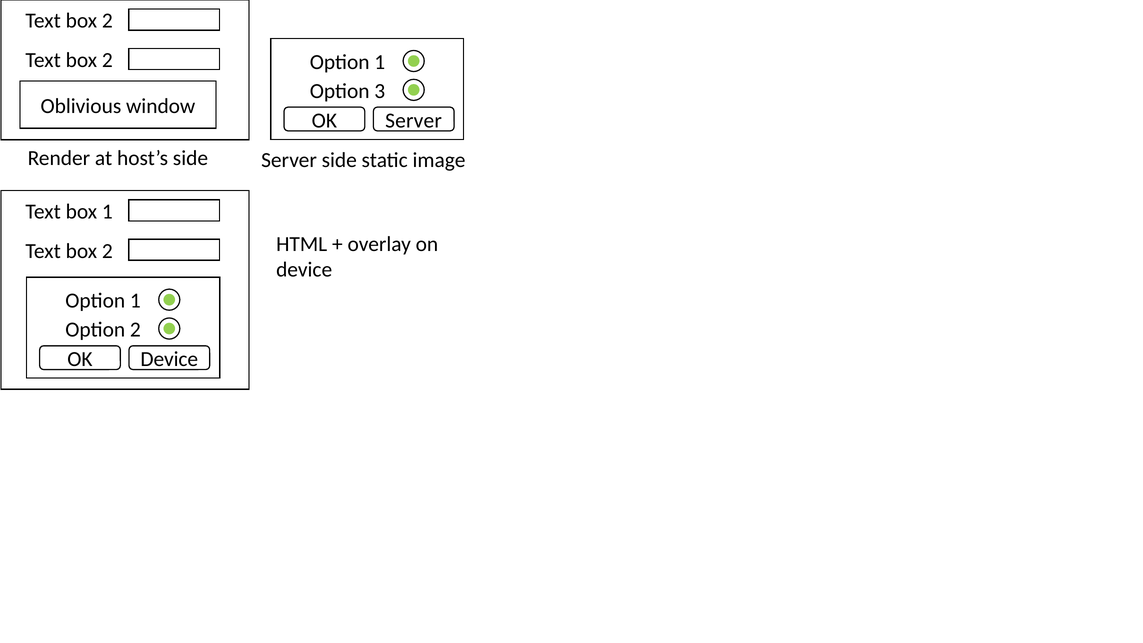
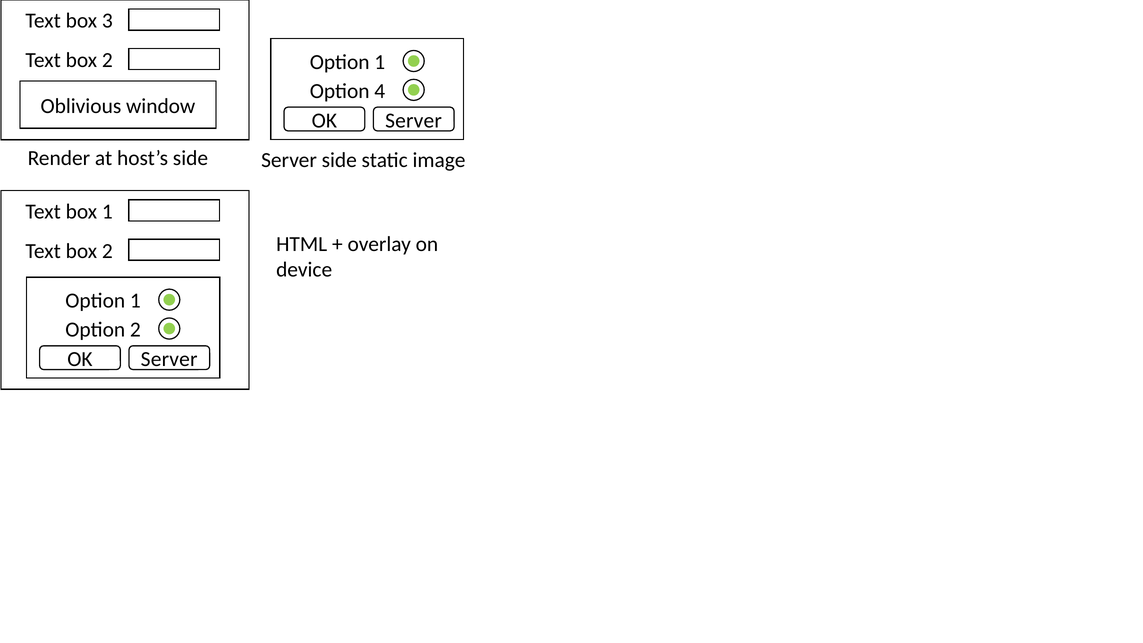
2: 2 -> 3 (107, 21)
3: 3 -> 4 (380, 91)
Device: Device -> Server (169, 359)
